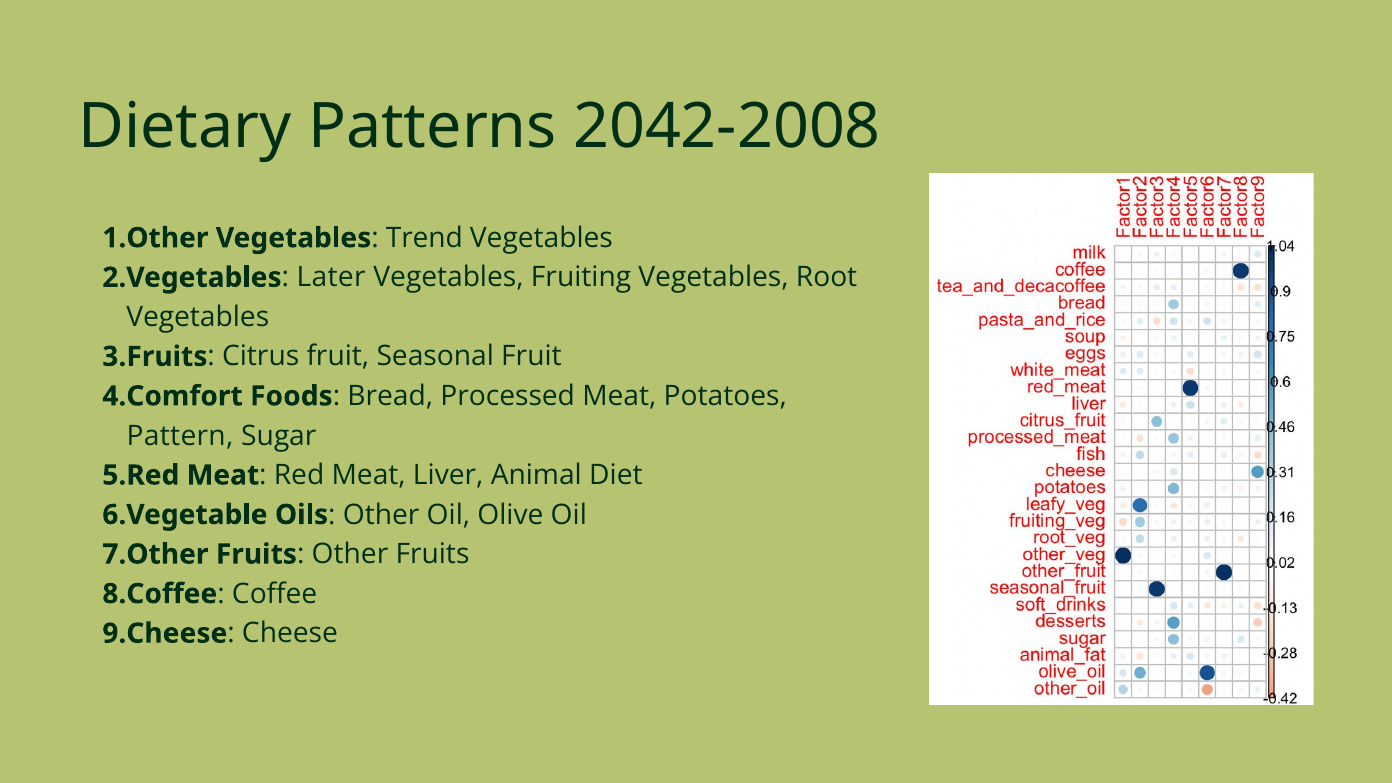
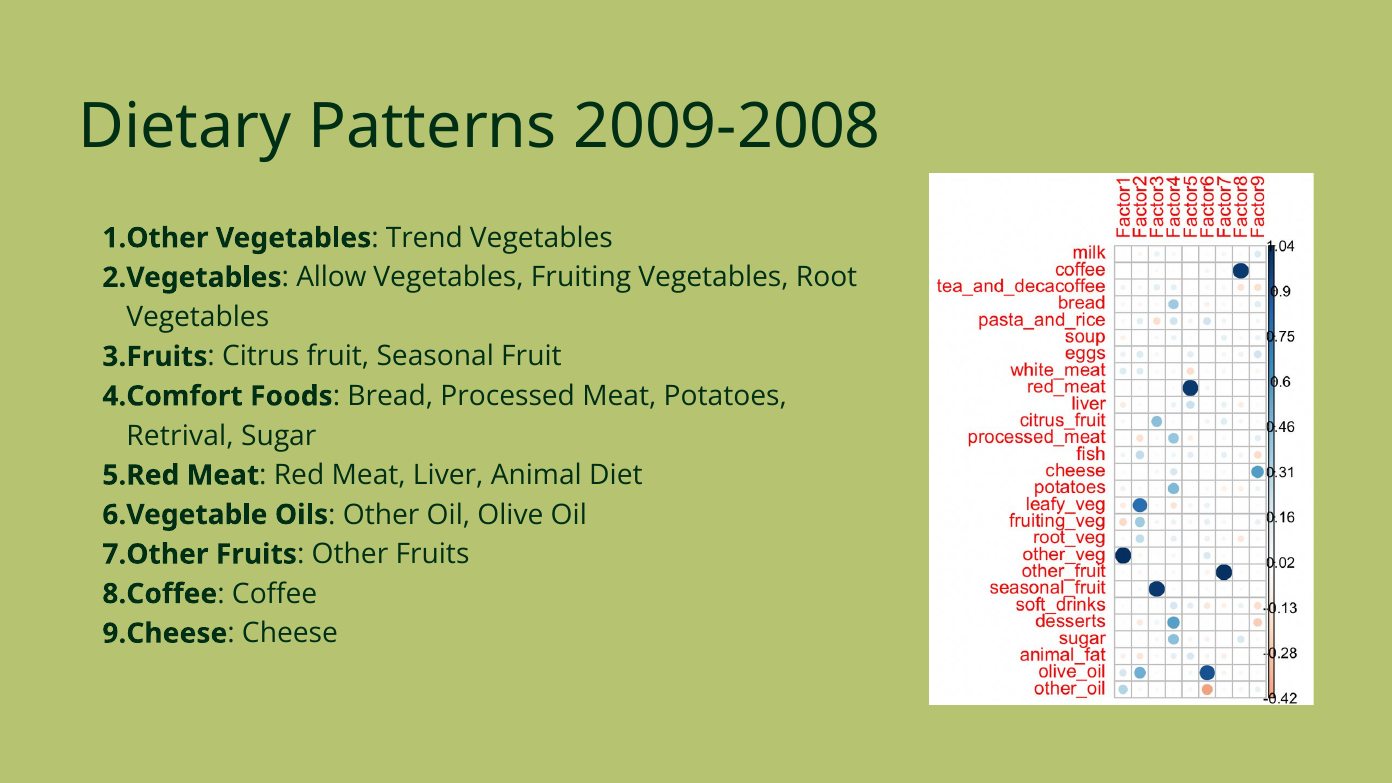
2042-2008: 2042-2008 -> 2009-2008 (727, 127)
Later: Later -> Allow (331, 278)
Pattern: Pattern -> Retrival (180, 436)
